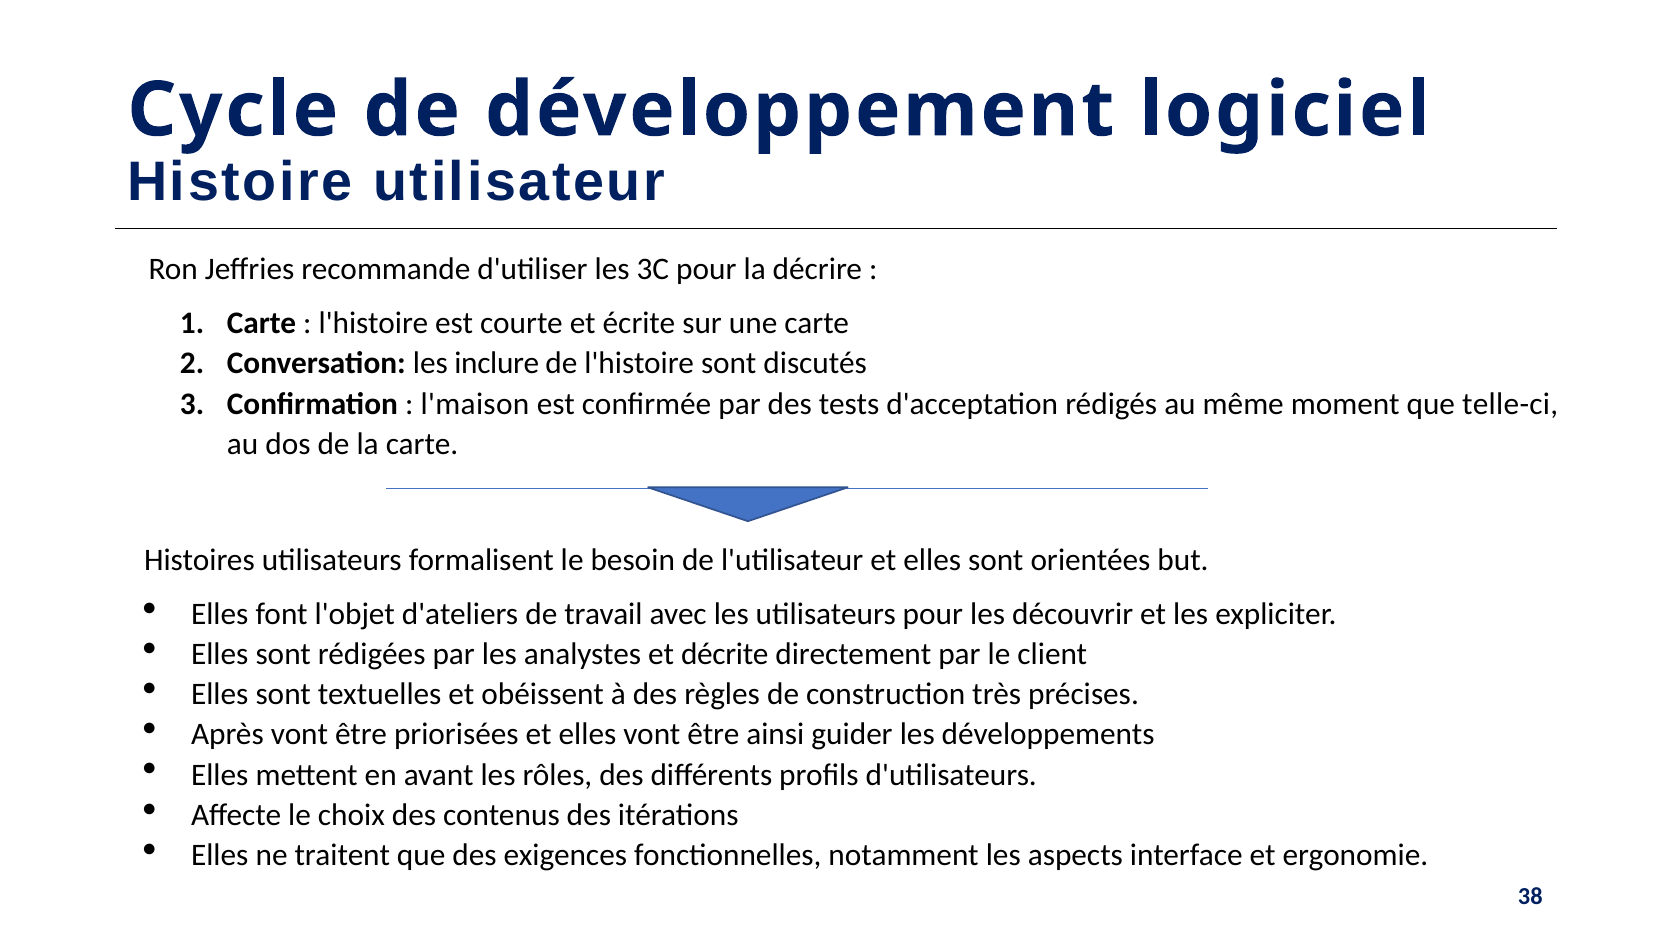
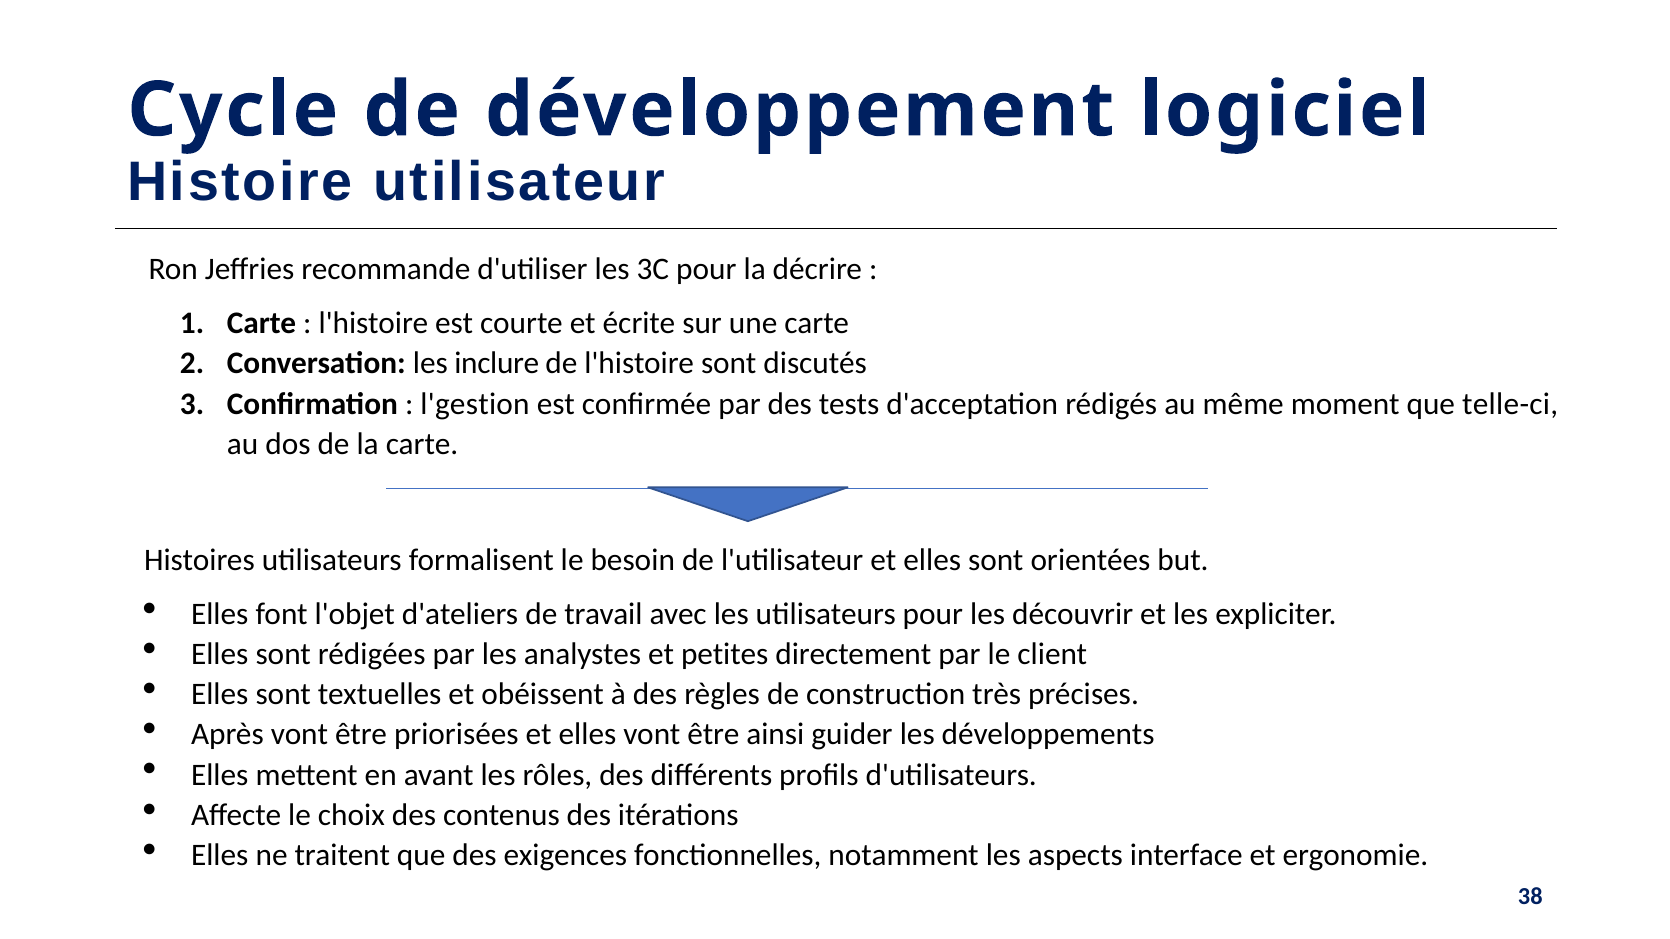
l'maison: l'maison -> l'gestion (475, 404)
décrite: décrite -> petites (725, 654)
